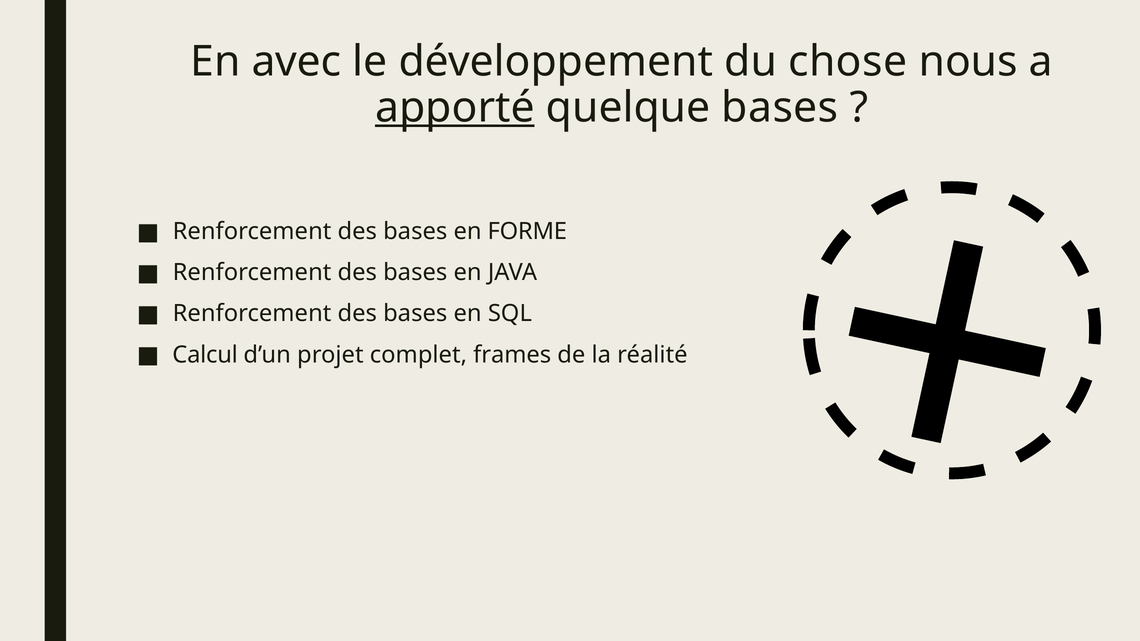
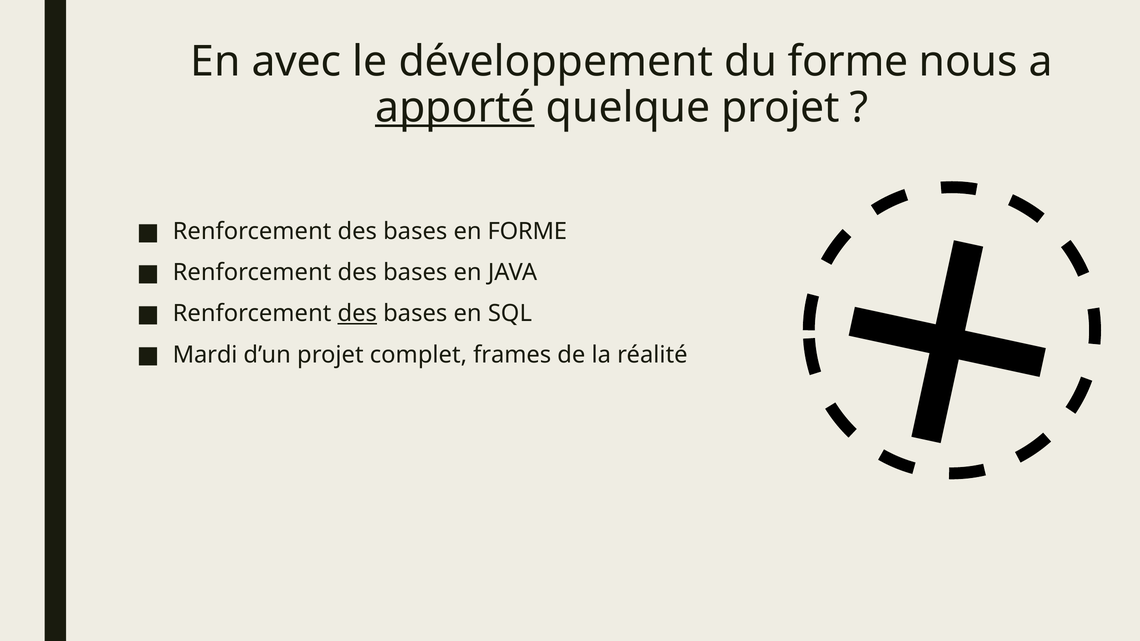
du chose: chose -> forme (848, 62)
quelque bases: bases -> projet (780, 107)
des underline: none -> present (357, 314)
Calcul: Calcul -> Mardi (205, 355)
